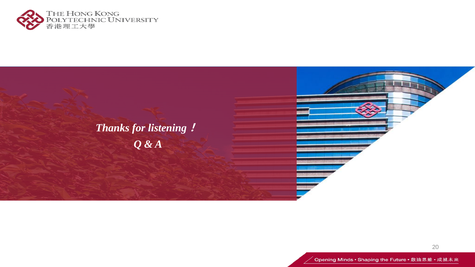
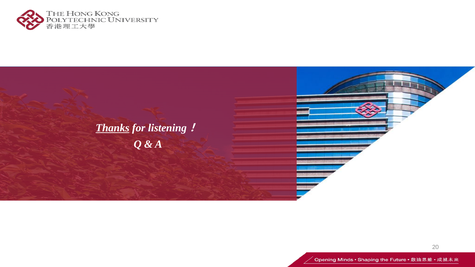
Thanks underline: none -> present (113, 128)
